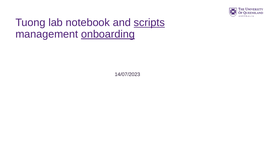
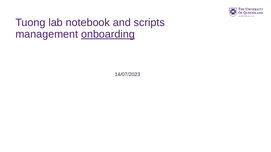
scripts underline: present -> none (149, 23)
